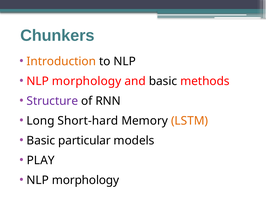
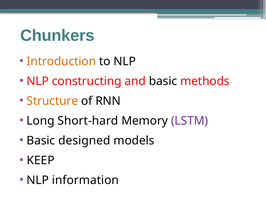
morphology: morphology -> constructing (87, 81)
Structure colour: purple -> orange (52, 101)
LSTM colour: orange -> purple (190, 121)
particular: particular -> designed (84, 140)
PLAY: PLAY -> KEEP (41, 160)
morphology: morphology -> information (85, 180)
